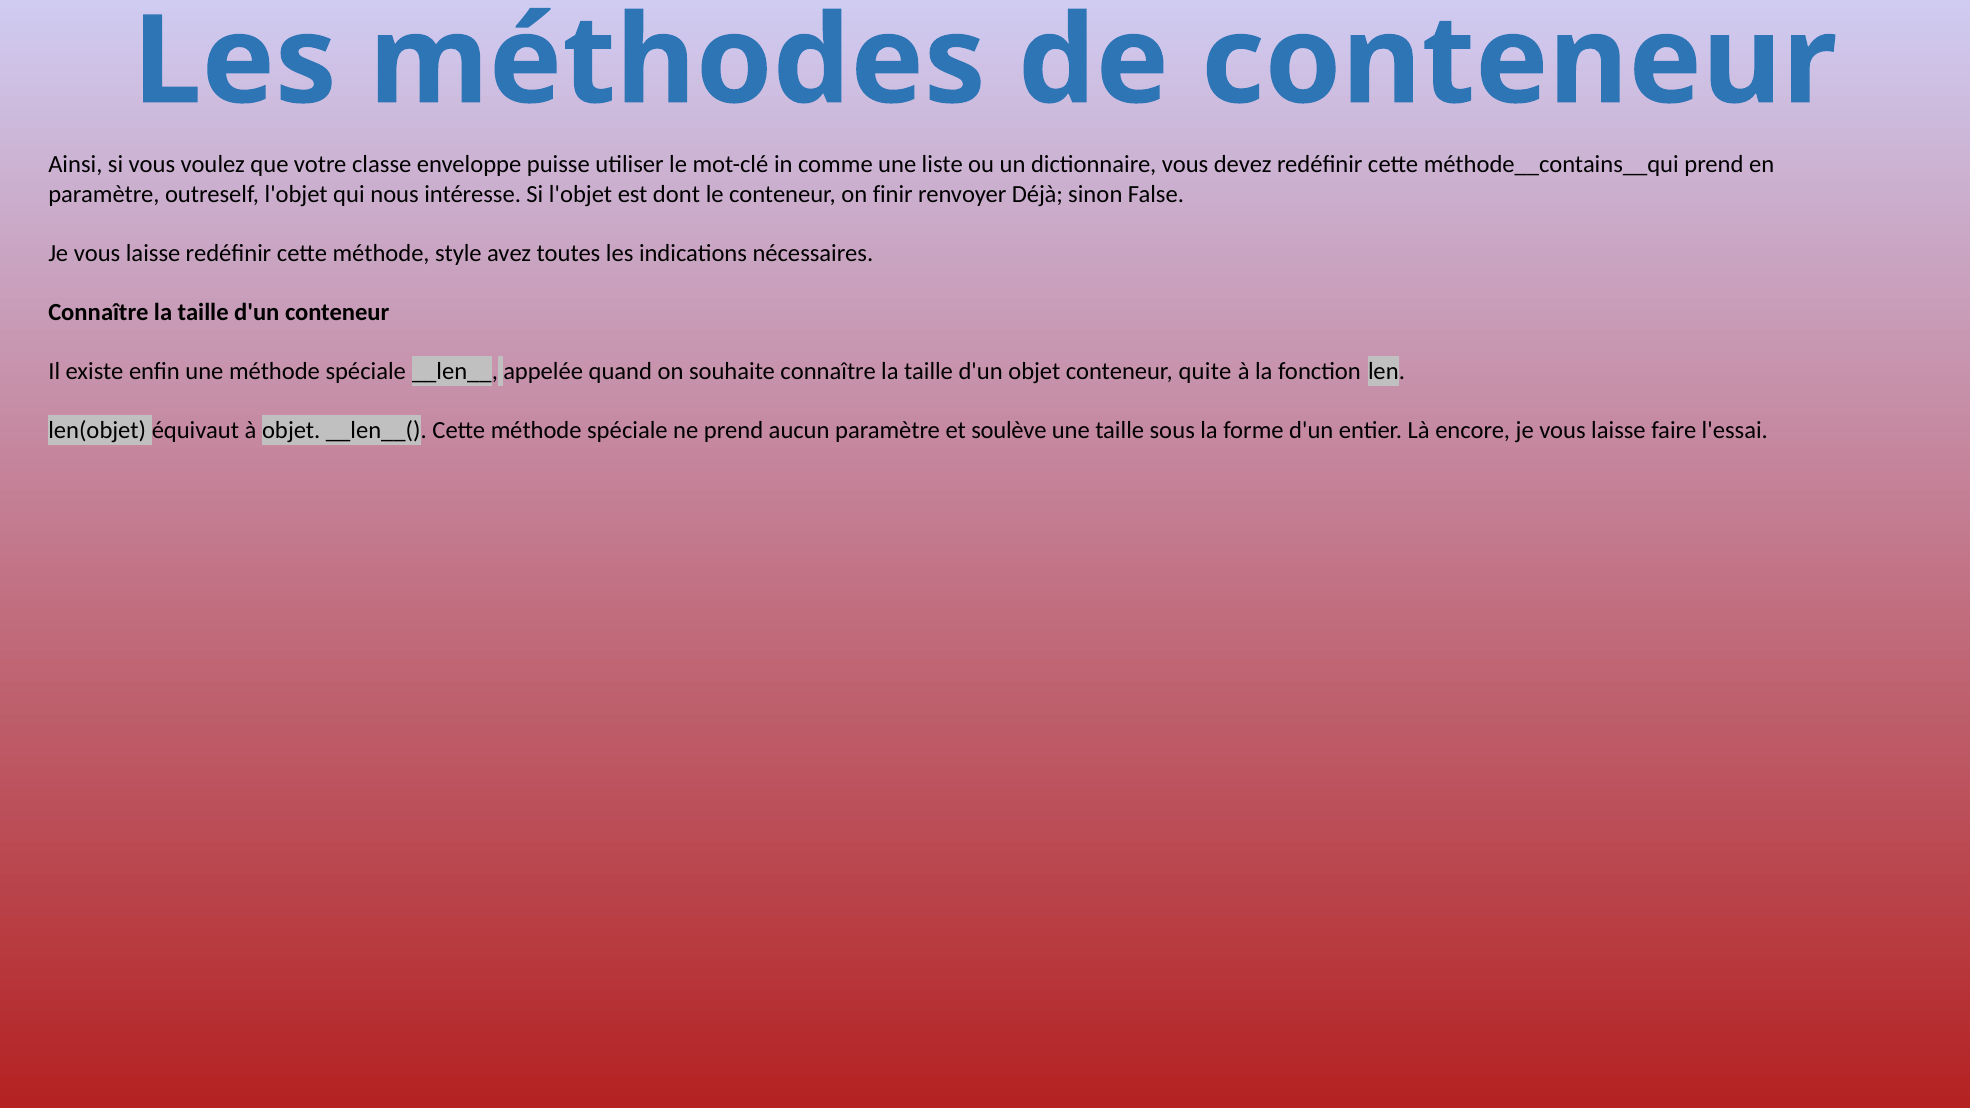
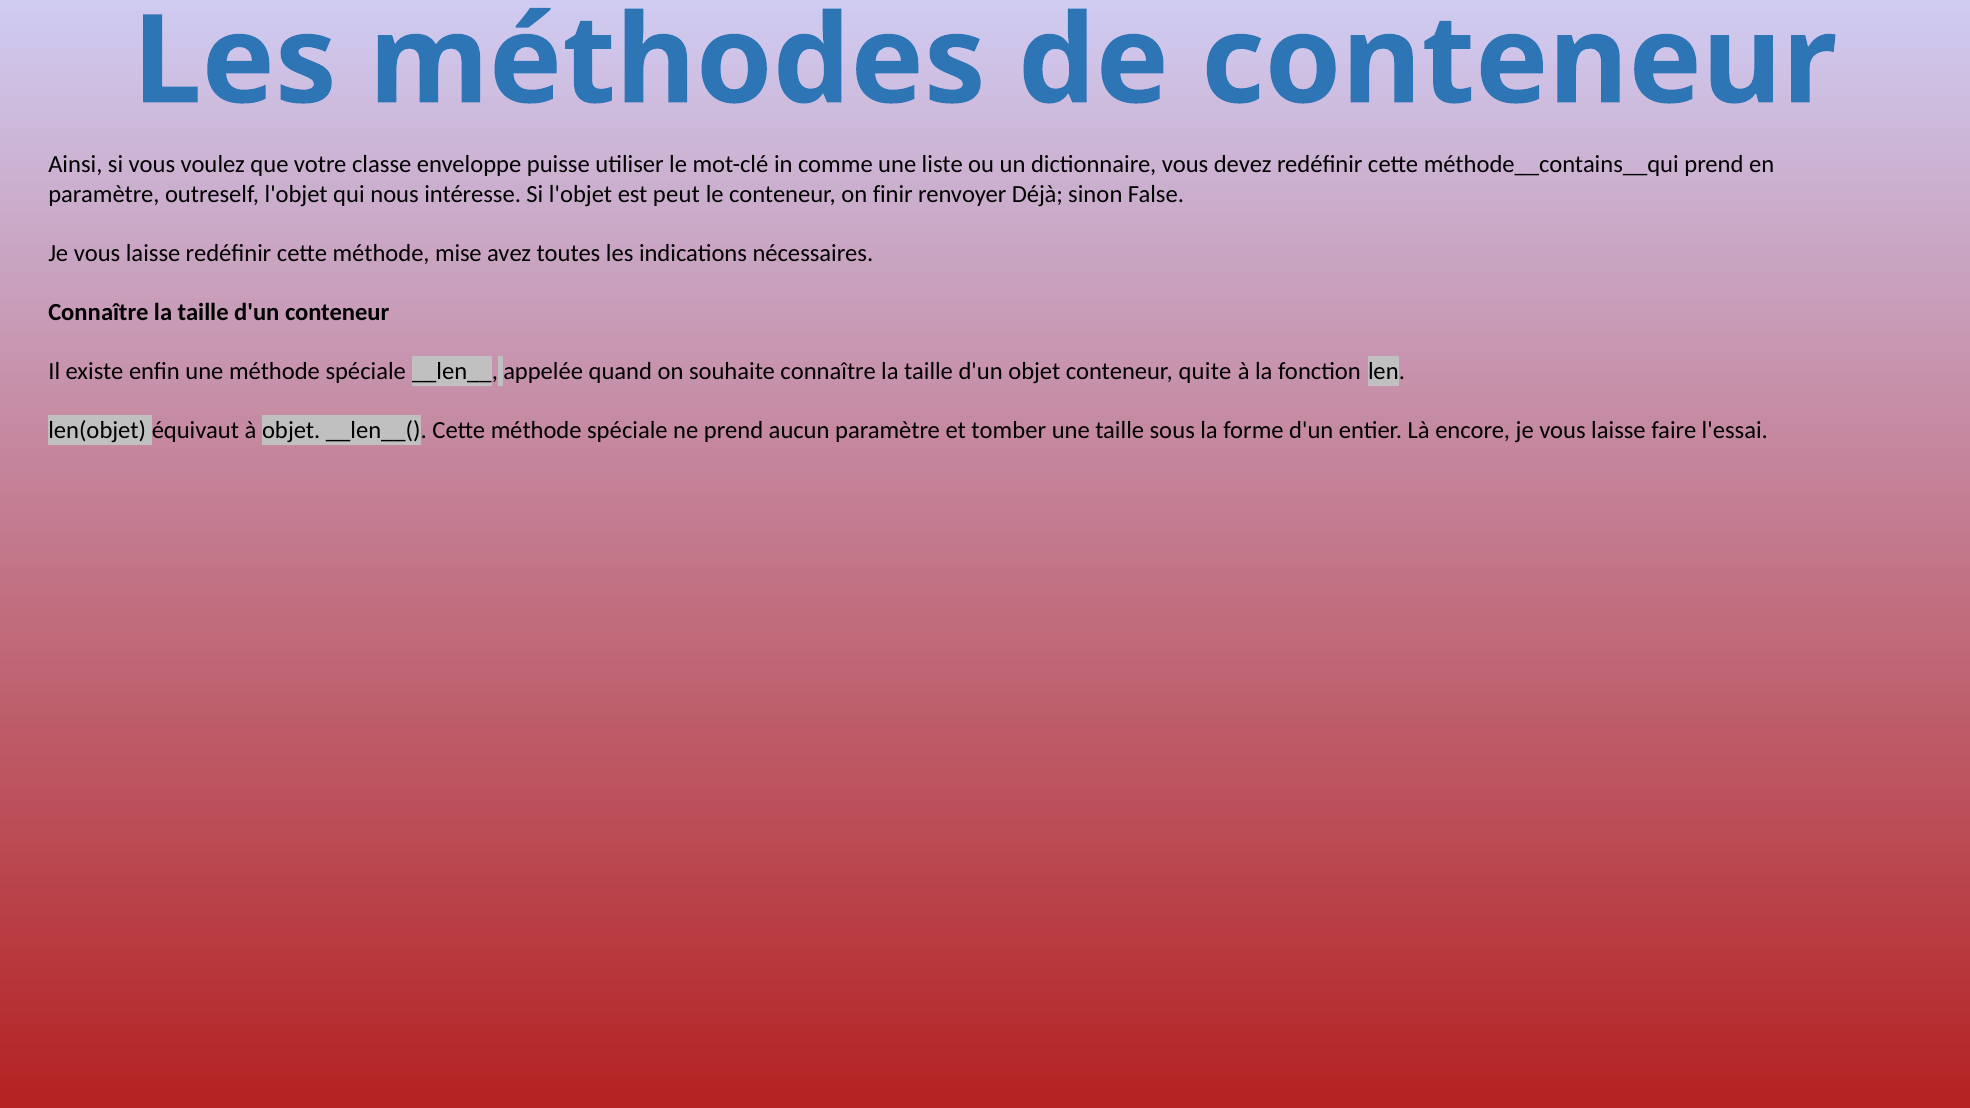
dont: dont -> peut (676, 194)
style: style -> mise (458, 253)
soulève: soulève -> tomber (1009, 431)
